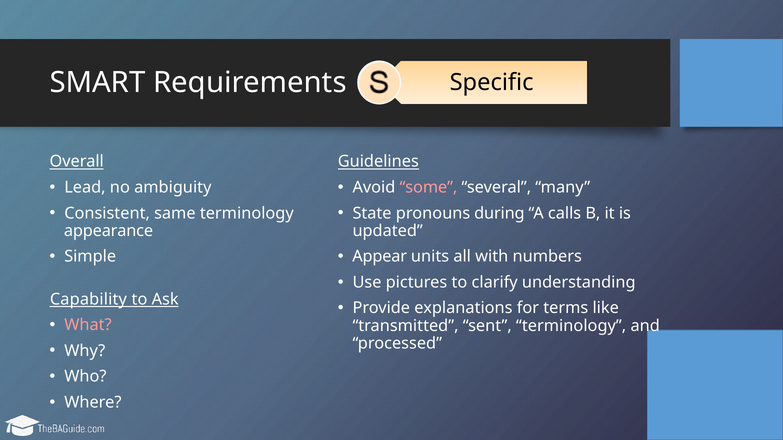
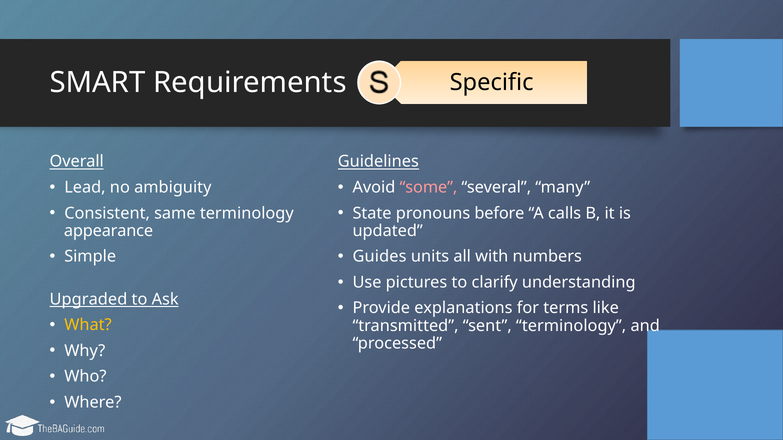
during: during -> before (499, 213)
Appear: Appear -> Guides (380, 257)
Capability: Capability -> Upgraded (88, 299)
What colour: pink -> yellow (88, 325)
